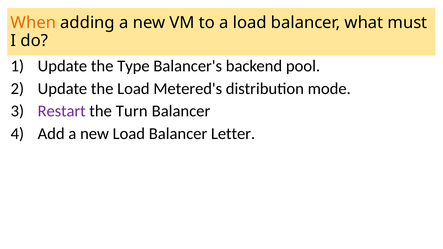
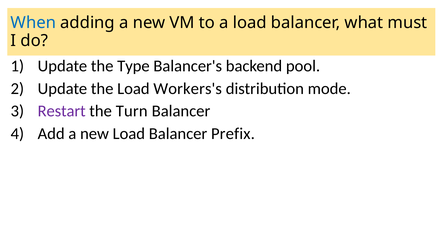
When colour: orange -> blue (33, 23)
Metered's: Metered's -> Workers's (188, 89)
Letter: Letter -> Prefix (233, 134)
